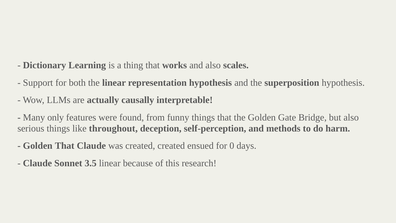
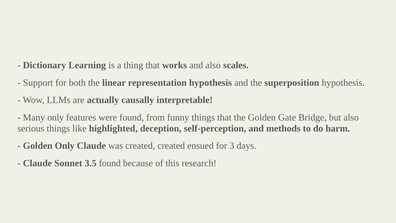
throughout: throughout -> highlighted (113, 128)
Golden That: That -> Only (65, 146)
0: 0 -> 3 (232, 146)
3.5 linear: linear -> found (110, 163)
